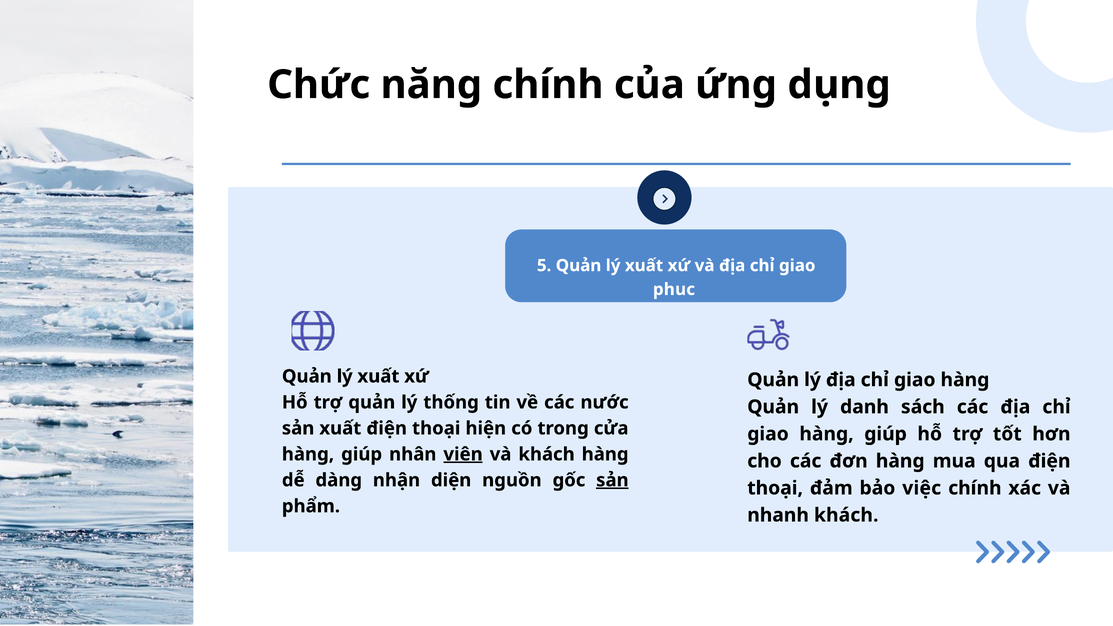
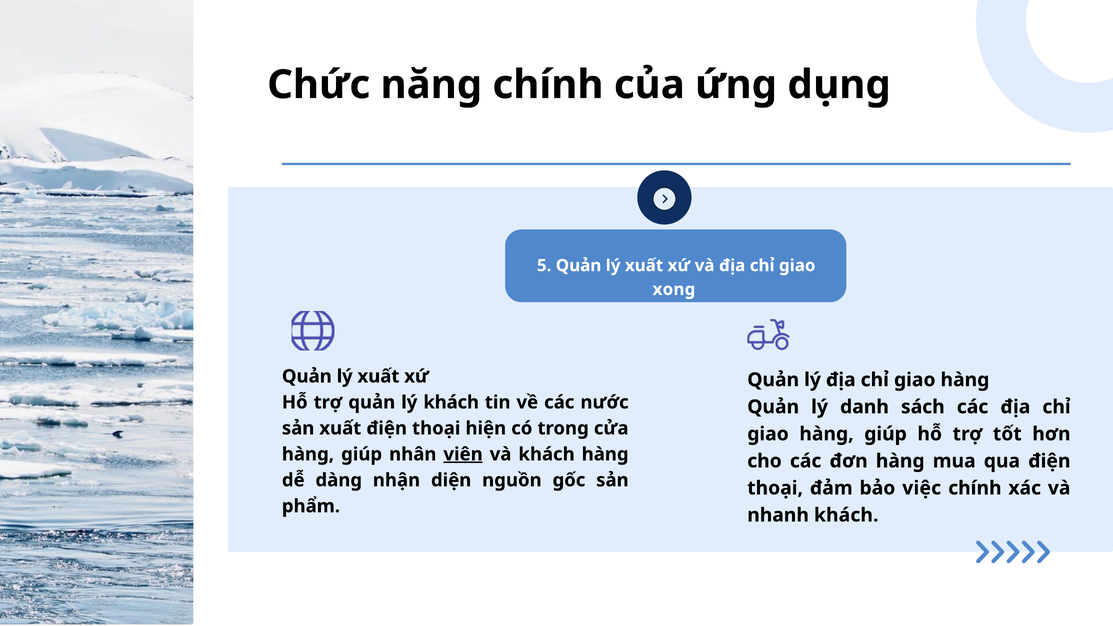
phục: phục -> xong (674, 289)
lý thống: thống -> khách (451, 402)
sản underline: present -> none (612, 480)
